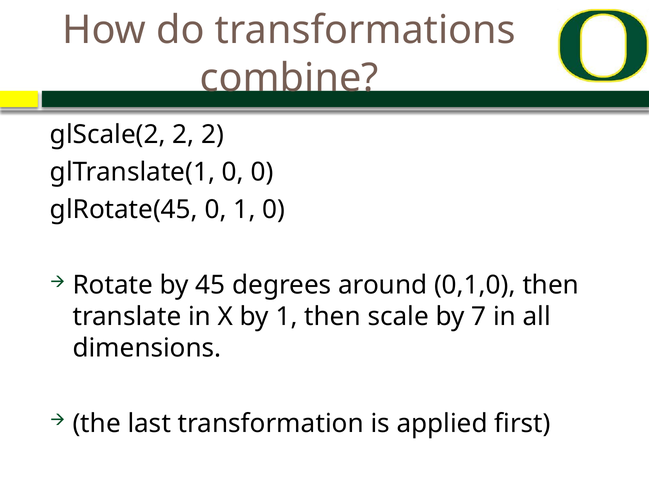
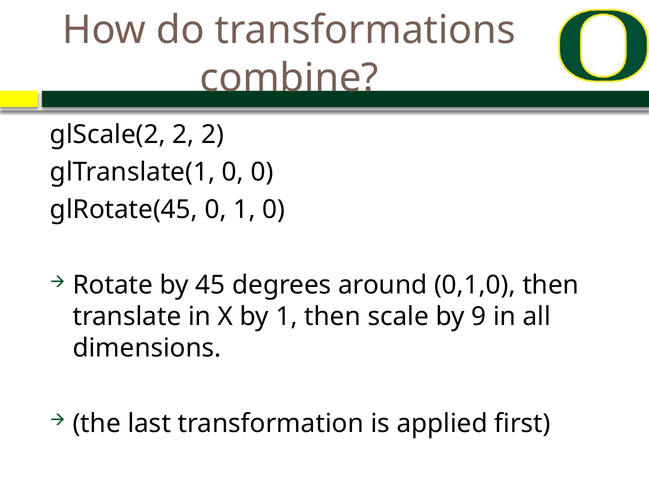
7: 7 -> 9 (479, 316)
